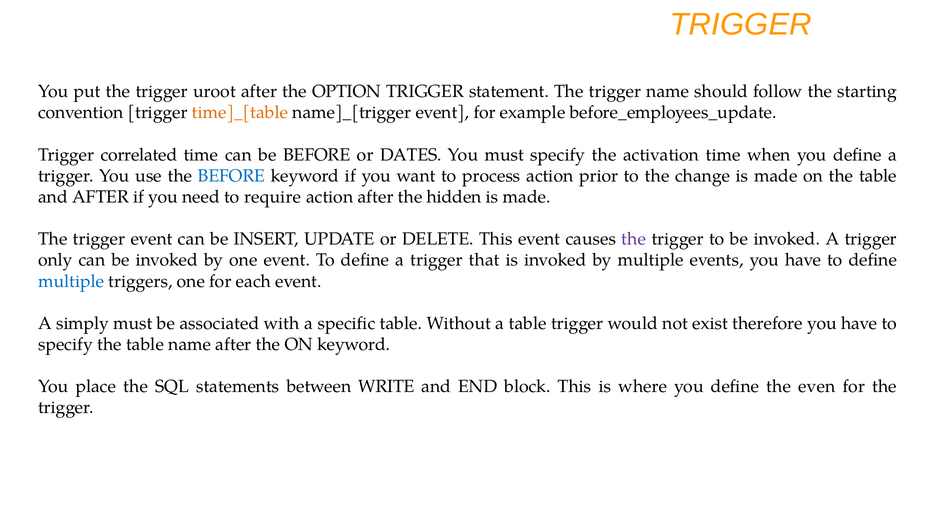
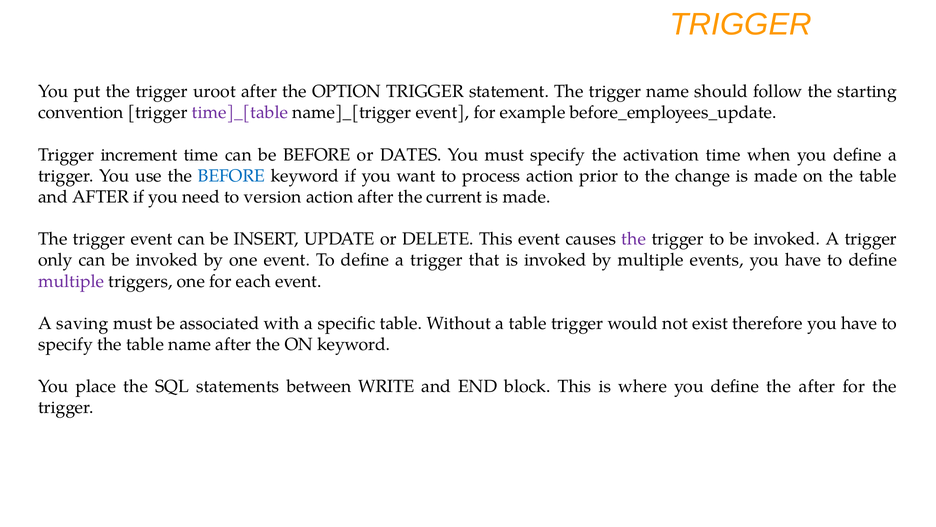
time]_[table colour: orange -> purple (240, 112)
correlated: correlated -> increment (139, 155)
require: require -> version (273, 197)
hidden: hidden -> current (454, 197)
multiple colour: blue -> purple (71, 281)
simply: simply -> saving (82, 323)
the even: even -> after (817, 386)
